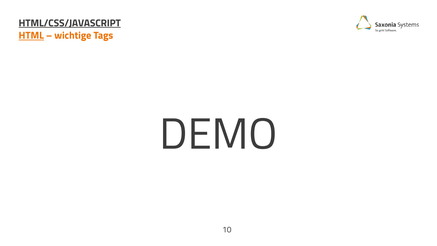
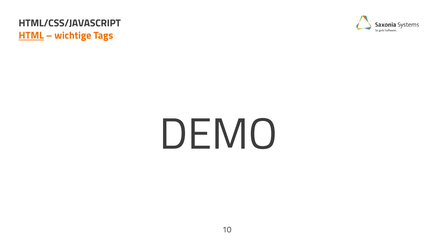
HTML/CSS/JAVASCRIPT underline: present -> none (70, 23)
